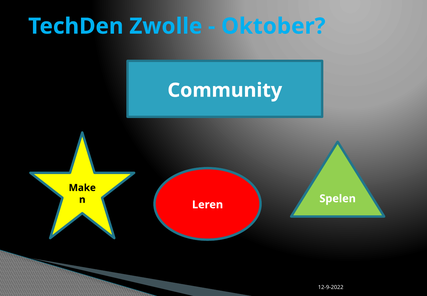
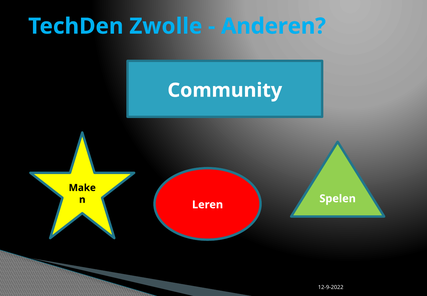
Oktober: Oktober -> Anderen (273, 26)
